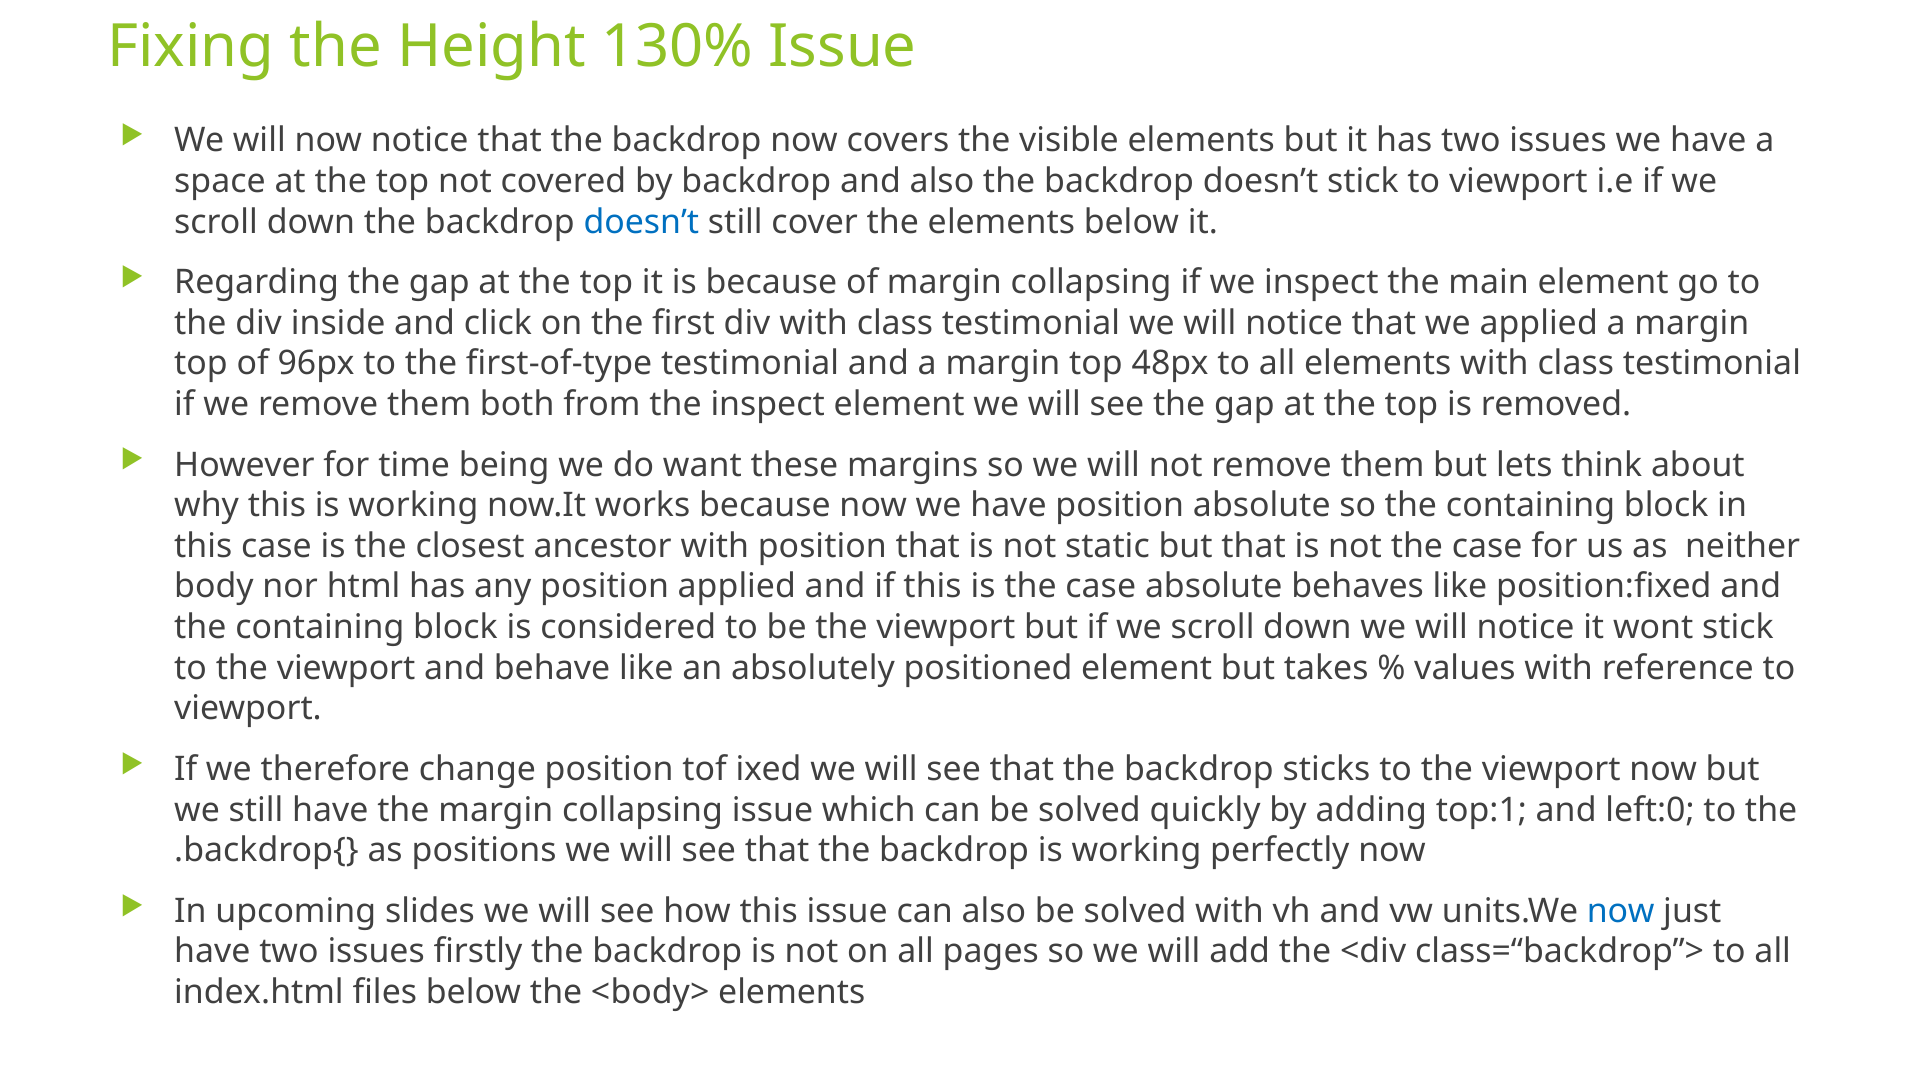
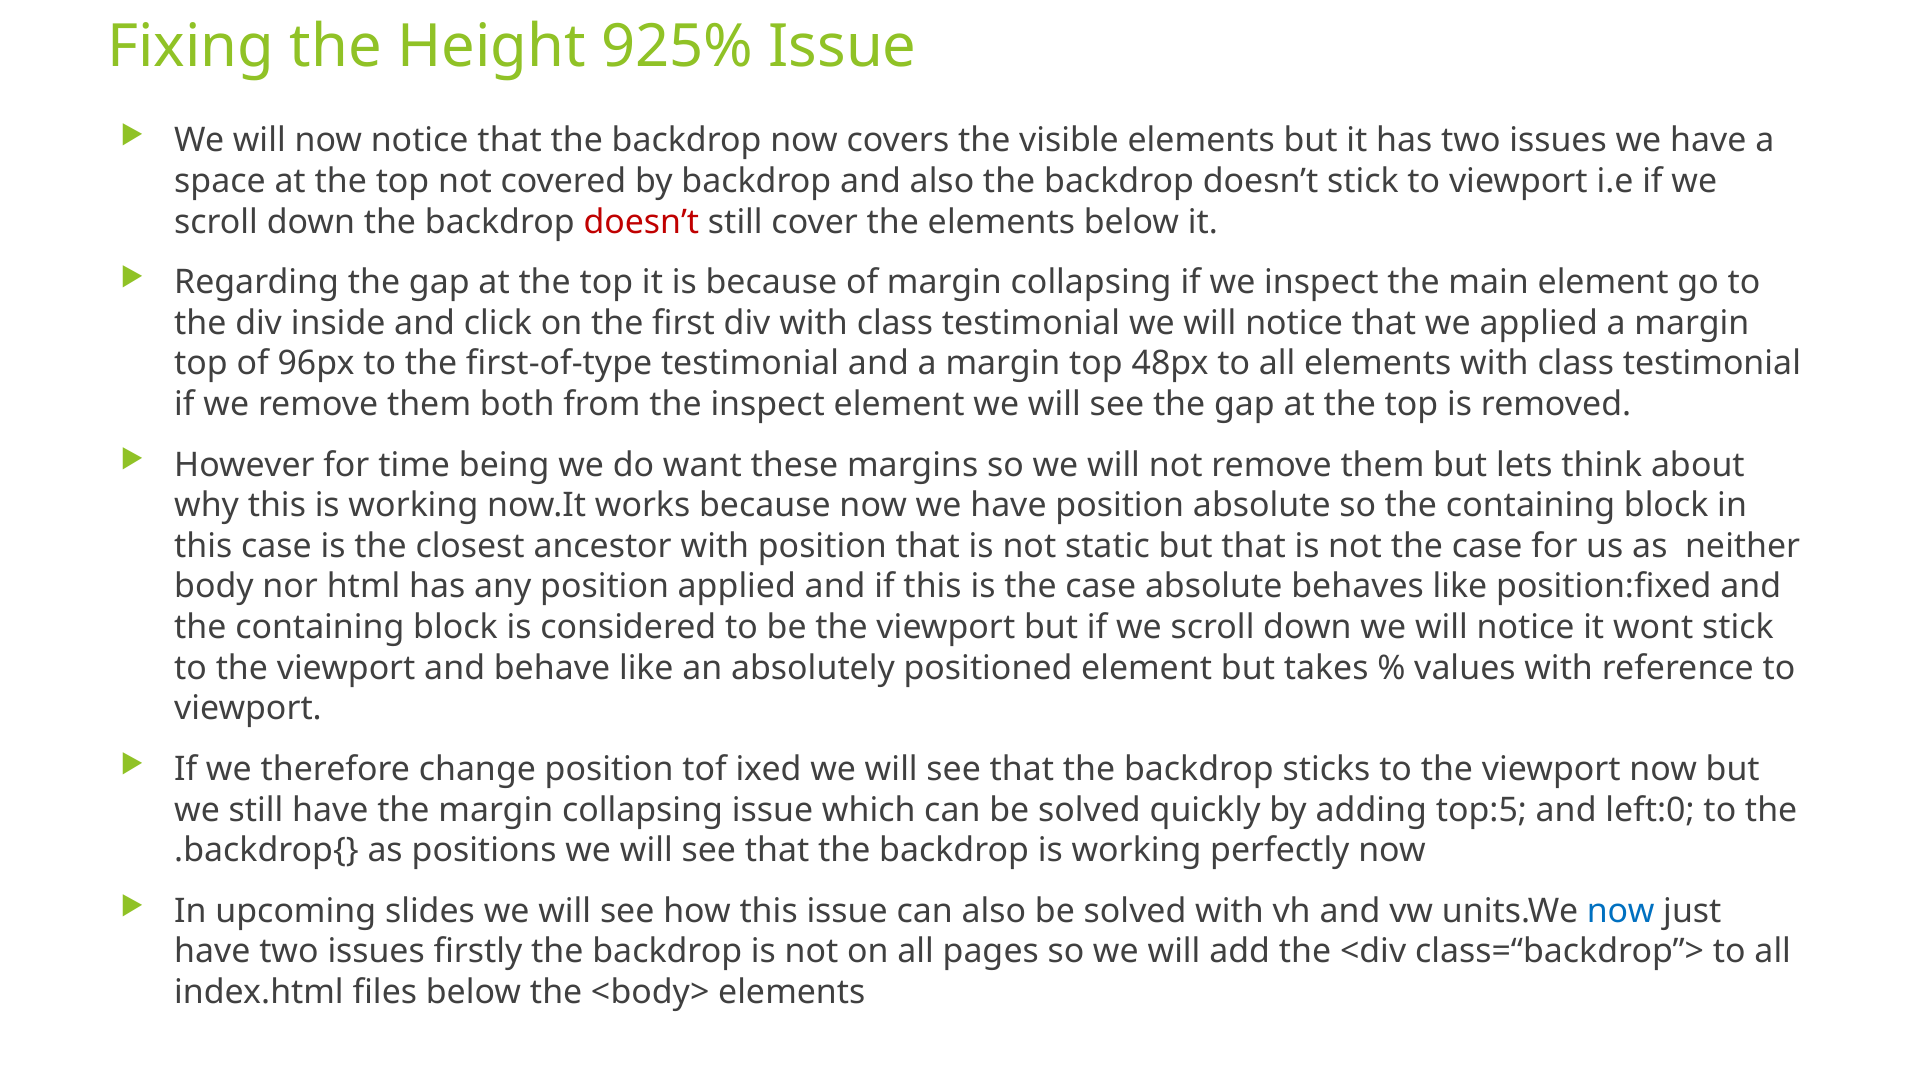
130%: 130% -> 925% (677, 47)
doesn’t colour: blue -> red (641, 222)
top:1: top:1 -> top:5 (1481, 810)
